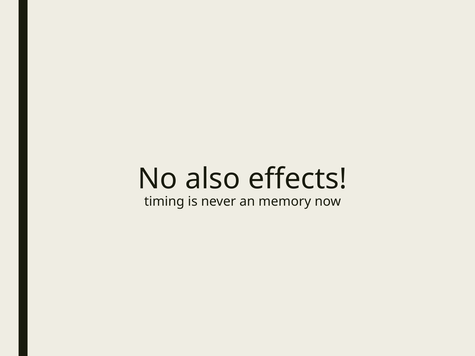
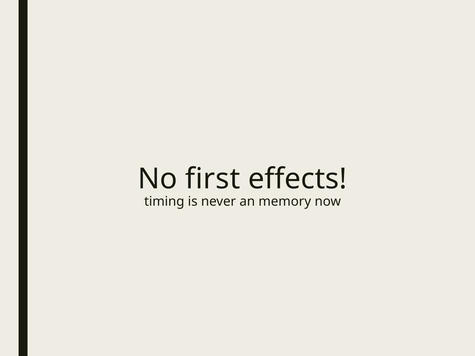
also: also -> first (213, 179)
